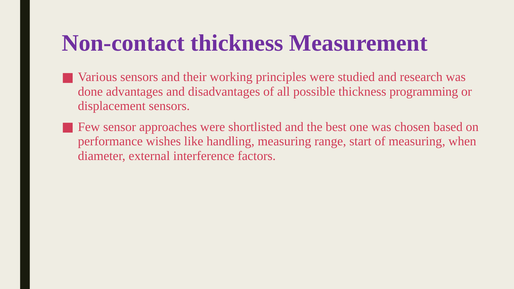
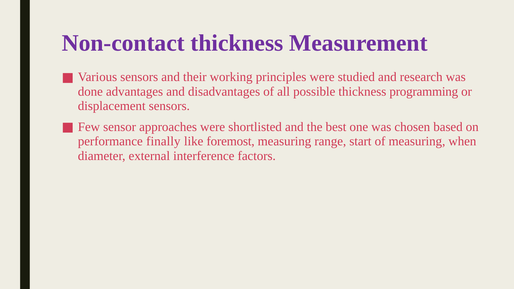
wishes: wishes -> finally (163, 141)
handling: handling -> foremost (231, 141)
